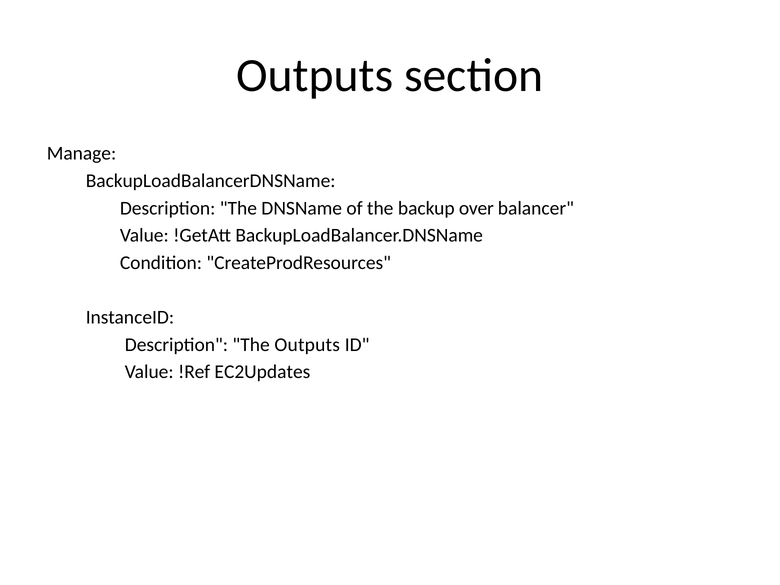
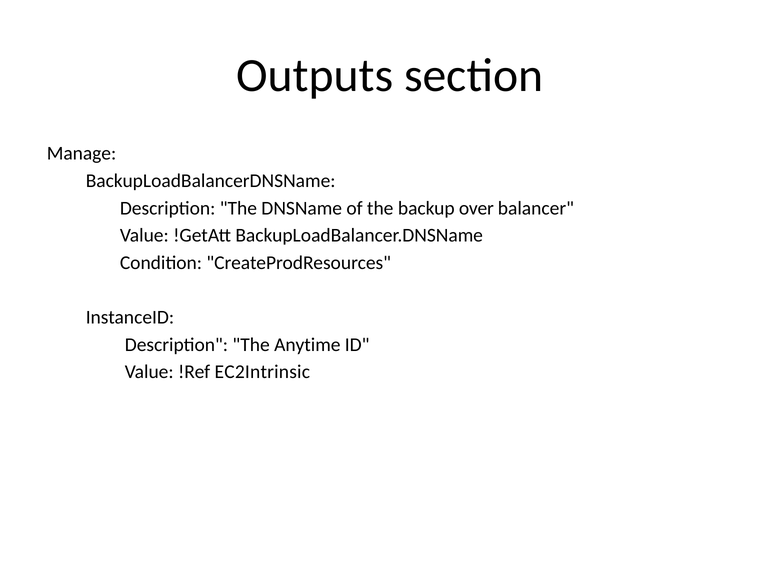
The Outputs: Outputs -> Anytime (307, 345)
EC2Updates: EC2Updates -> EC2Intrinsic (262, 372)
